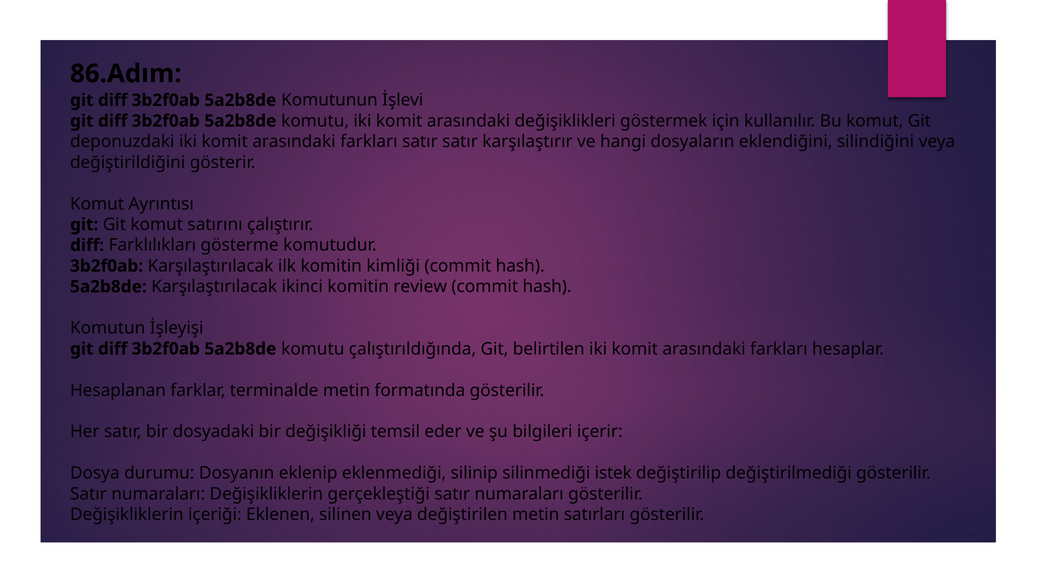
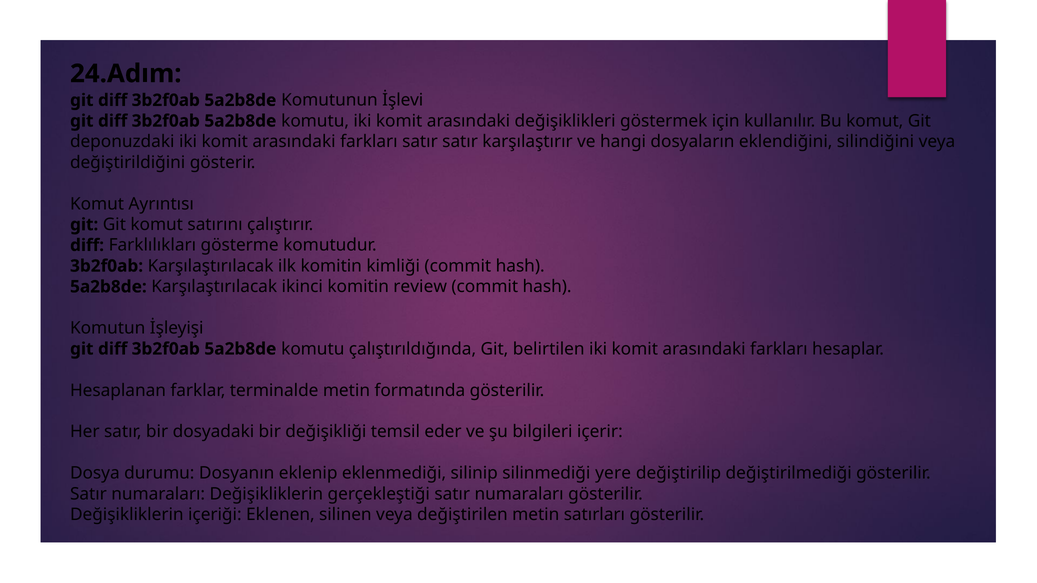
86.Adım: 86.Adım -> 24.Adım (126, 74)
istek: istek -> yere (613, 473)
